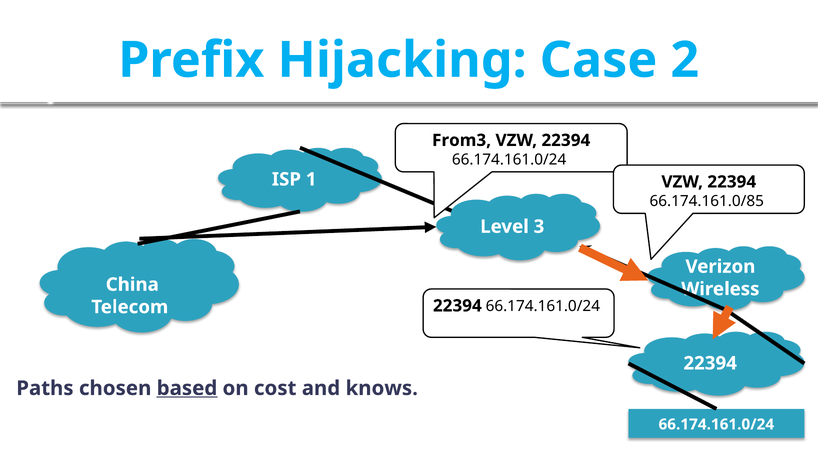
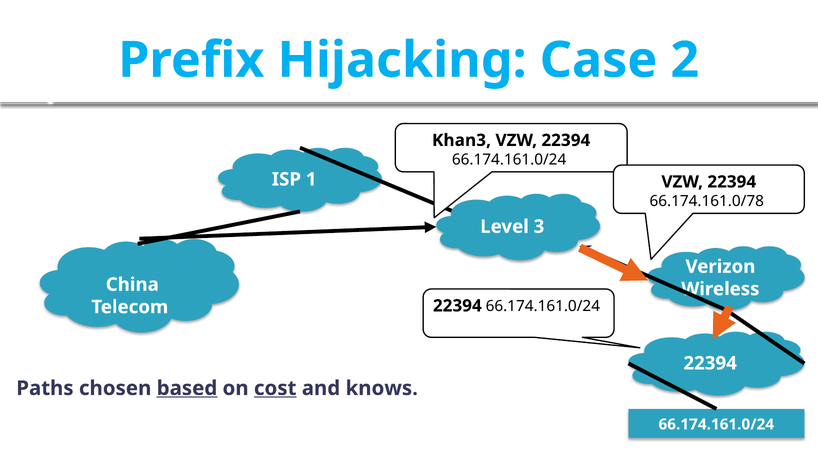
From3: From3 -> Khan3 (462, 140)
66.174.161.0/85: 66.174.161.0/85 -> 66.174.161.0/78 (707, 201)
cost underline: none -> present (275, 388)
